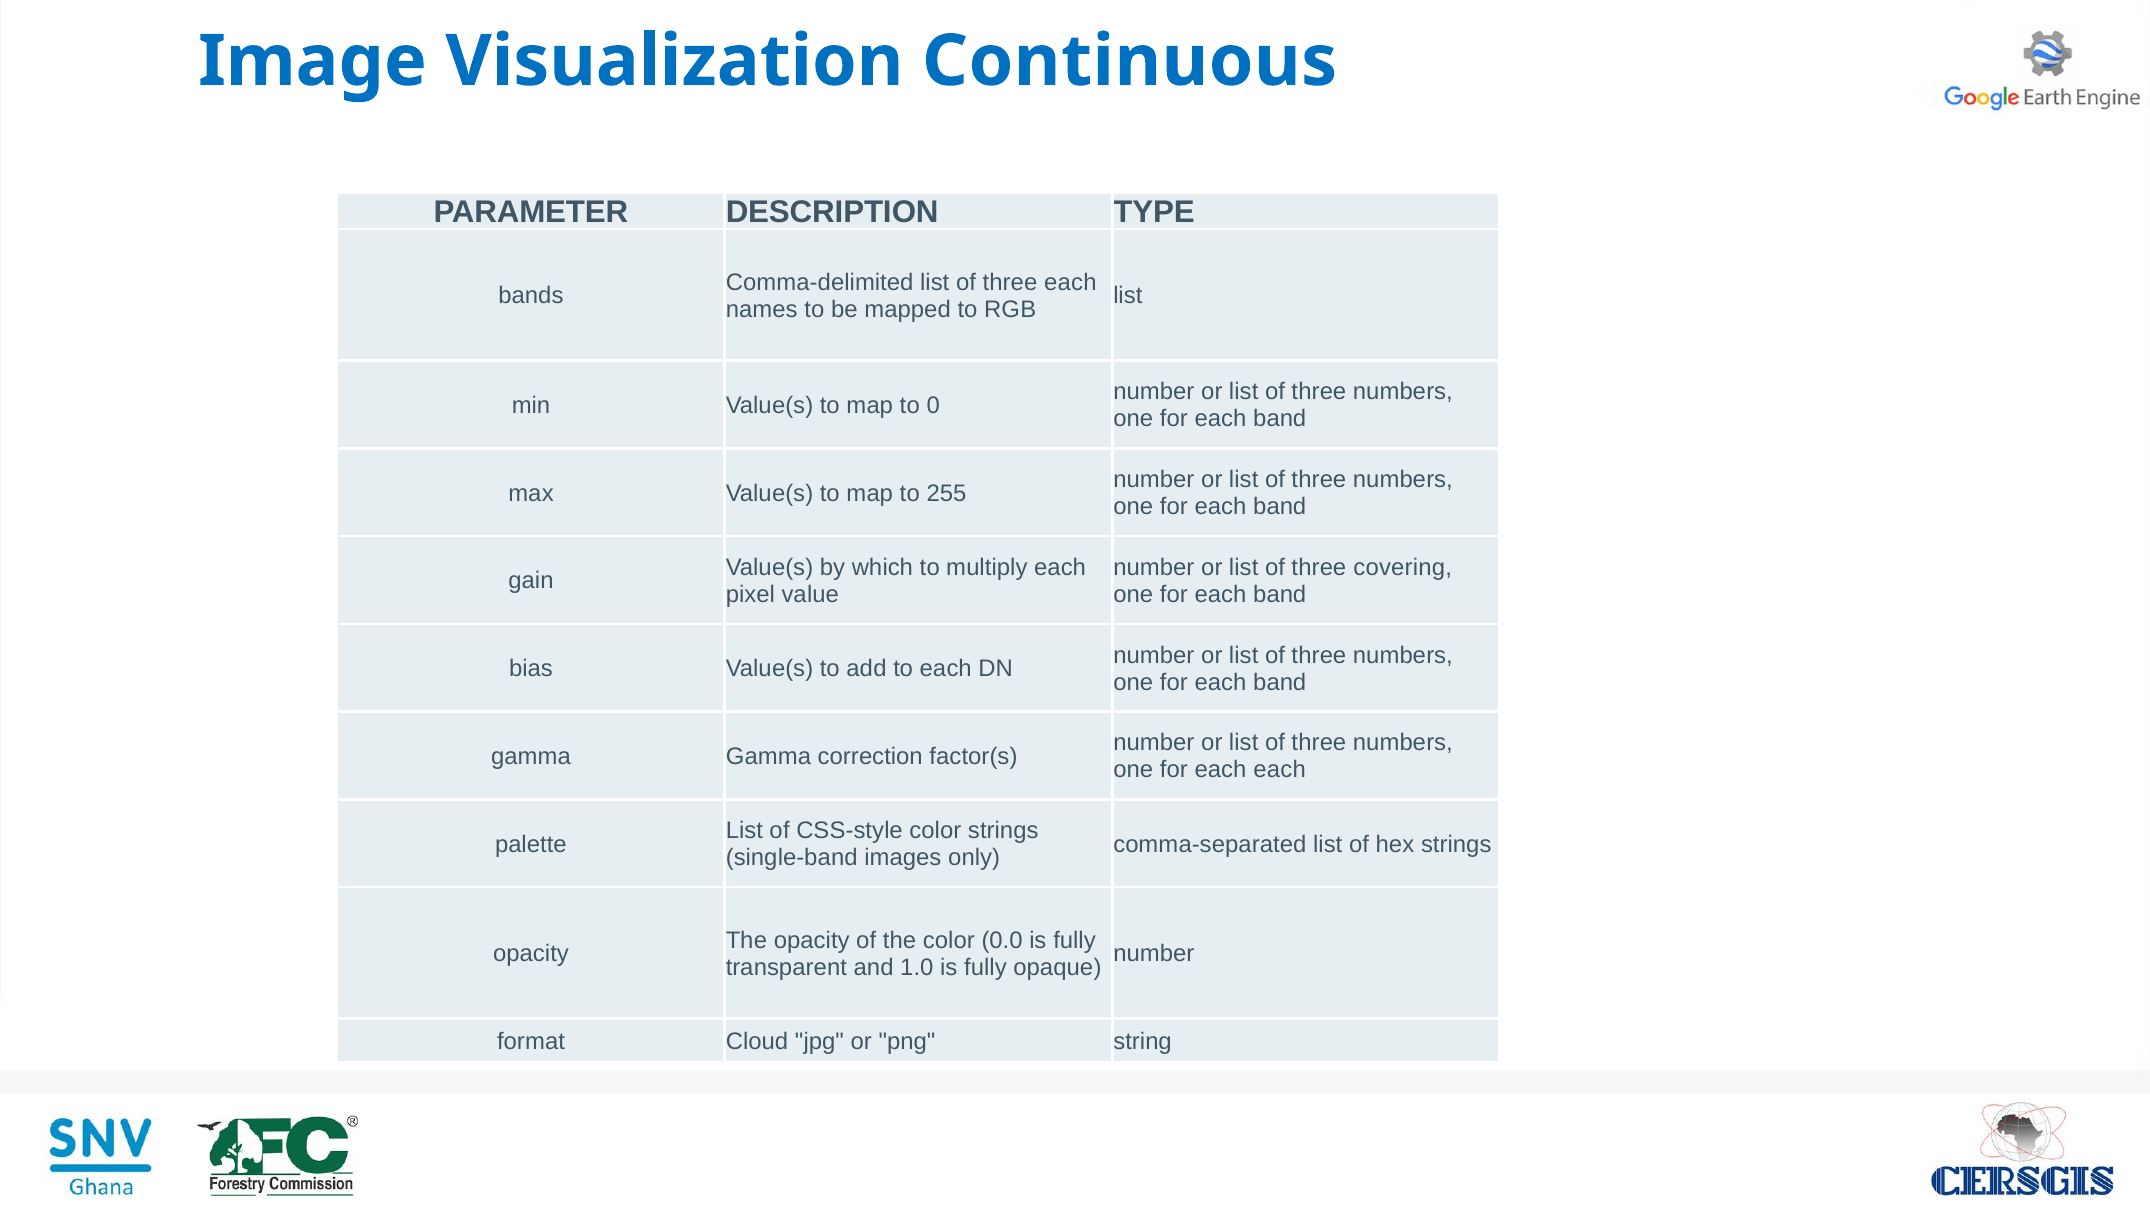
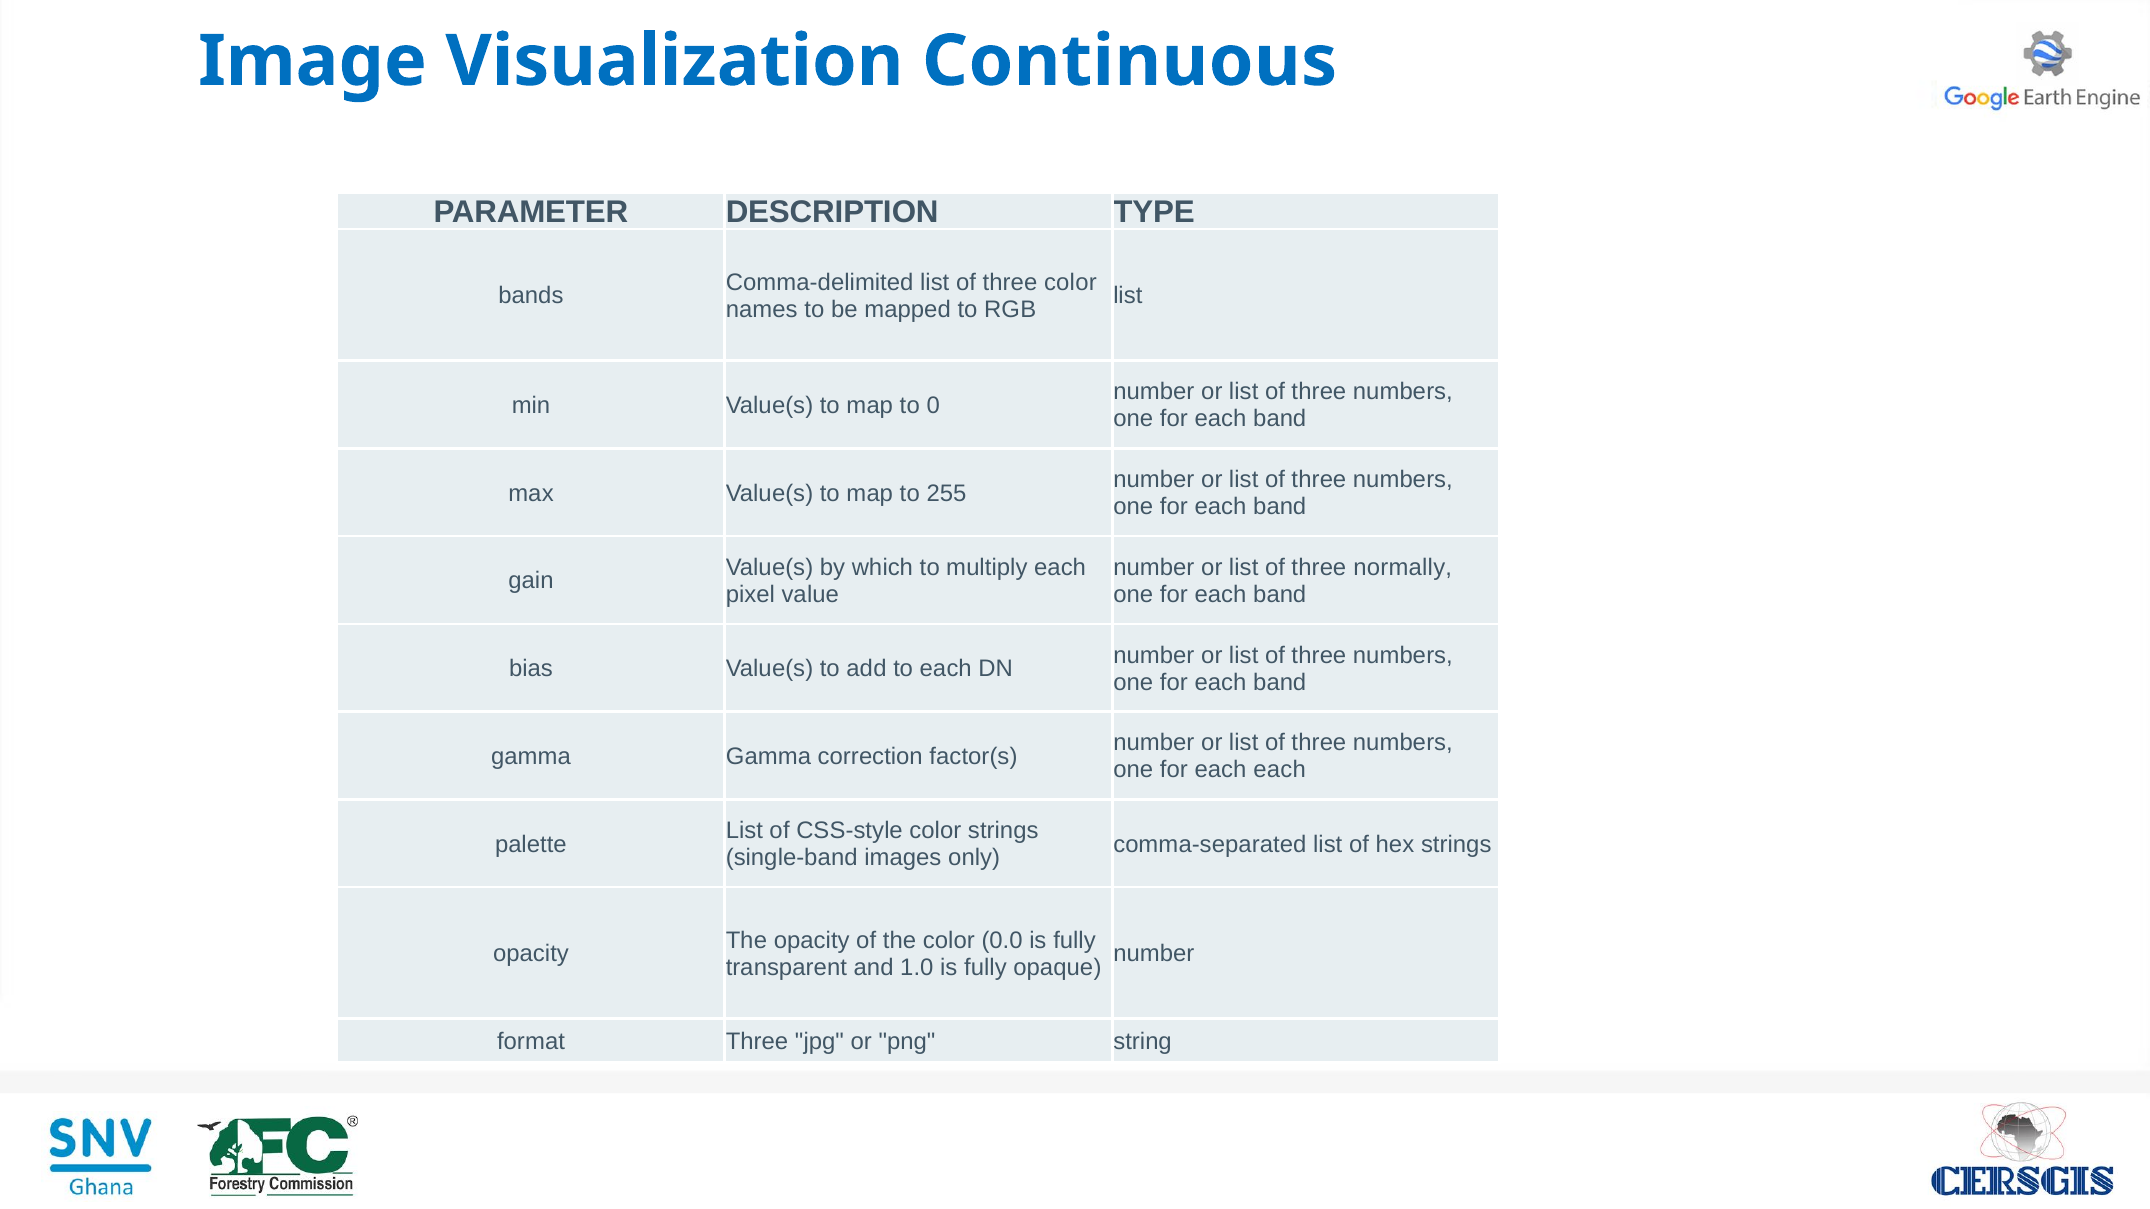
three each: each -> color (1070, 282)
covering: covering -> normally (1403, 568)
format Cloud: Cloud -> Three (757, 1042)
